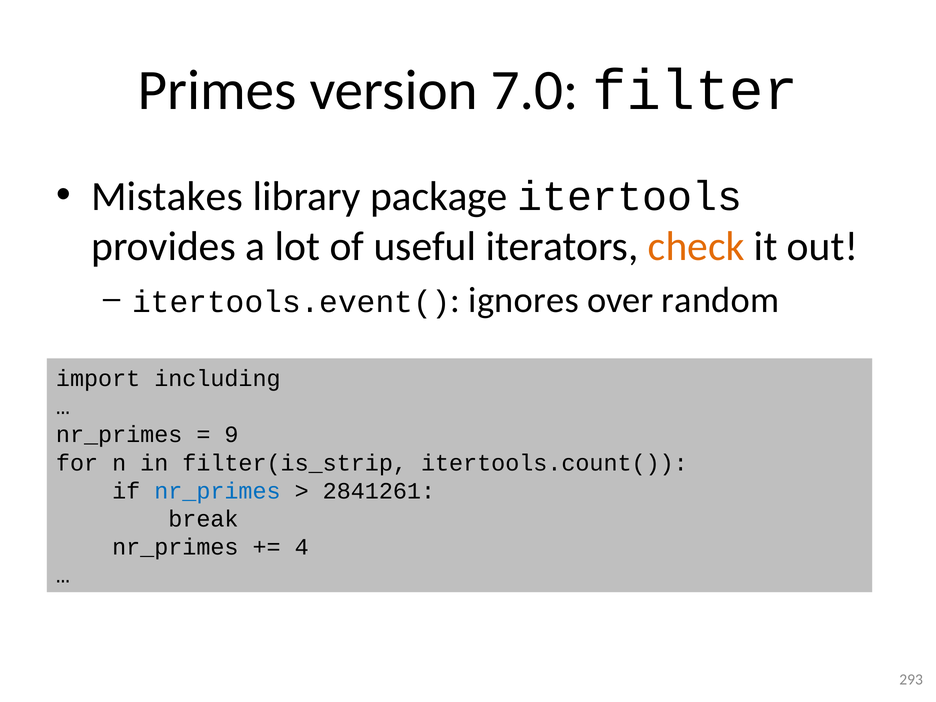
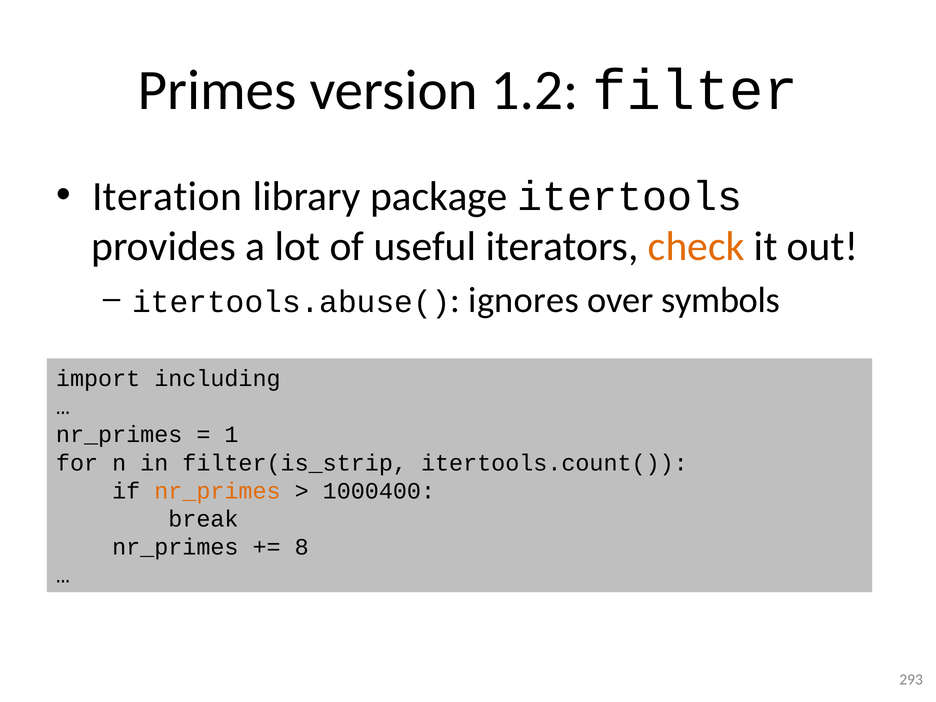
7.0: 7.0 -> 1.2 (535, 91)
Mistakes: Mistakes -> Iteration (167, 196)
itertools.event(: itertools.event( -> itertools.abuse( (291, 302)
random: random -> symbols (721, 300)
9: 9 -> 1 (231, 435)
nr_primes colour: blue -> orange (217, 491)
2841261: 2841261 -> 1000400 (379, 491)
4: 4 -> 8 (302, 547)
